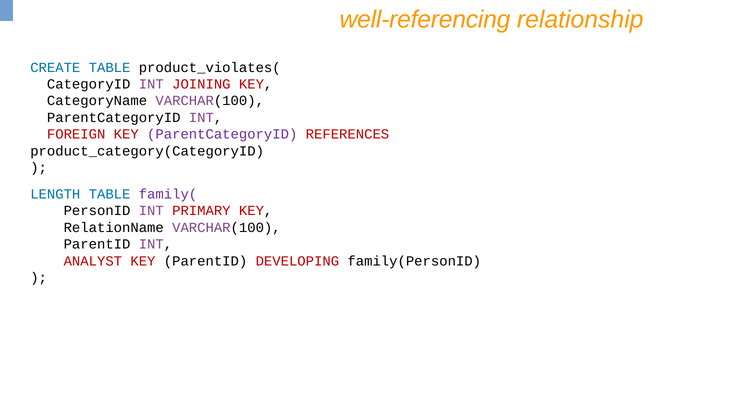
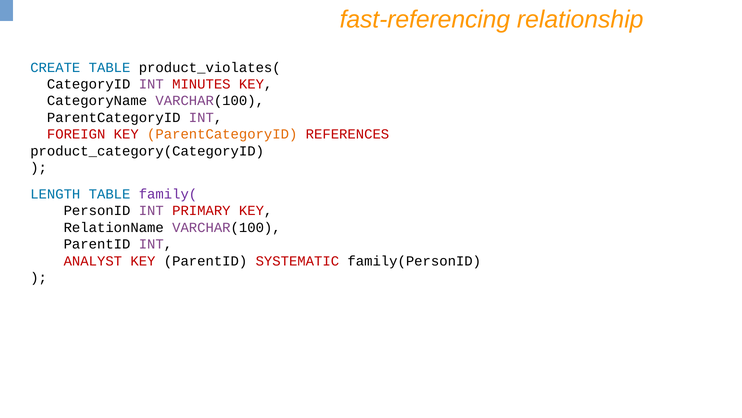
well-referencing: well-referencing -> fast-referencing (425, 19)
JOINING: JOINING -> MINUTES (201, 84)
ParentCategoryID colour: purple -> orange (222, 134)
DEVELOPING: DEVELOPING -> SYSTEMATIC (297, 261)
